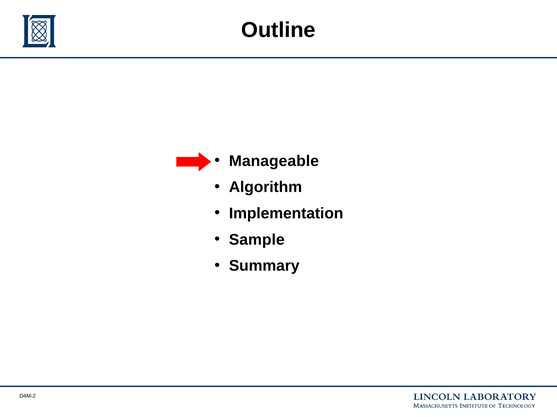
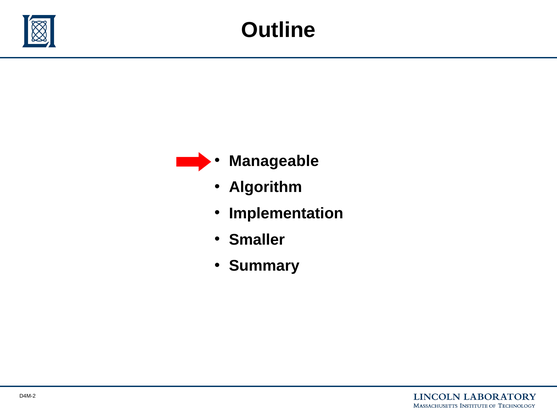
Sample: Sample -> Smaller (257, 240)
